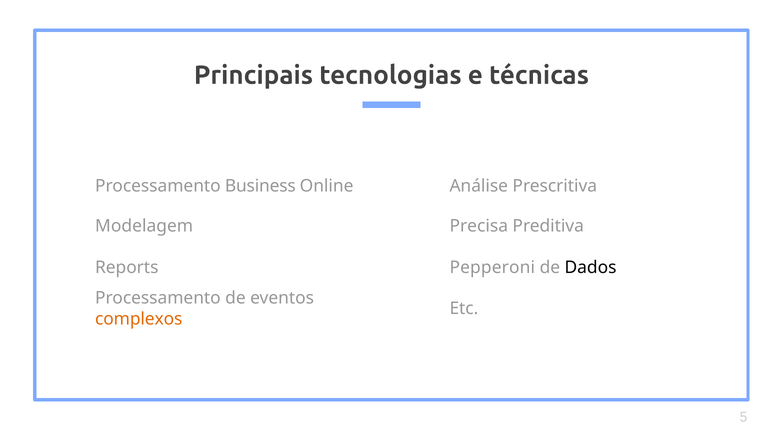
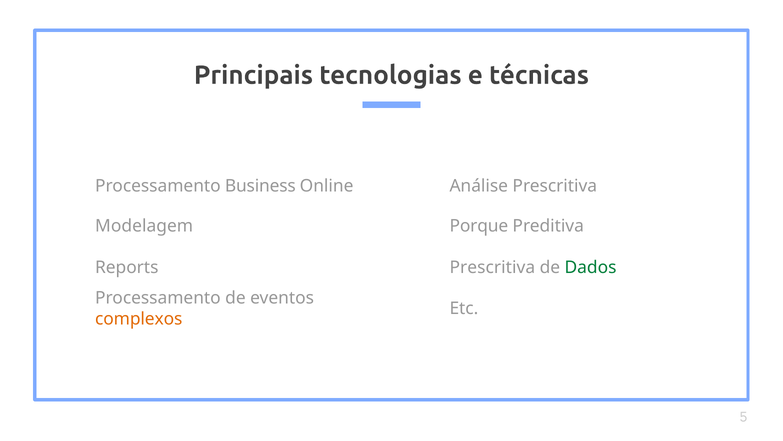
Precisa: Precisa -> Porque (479, 226)
Pepperoni: Pepperoni -> Prescritiva (492, 267)
Dados colour: black -> green (591, 267)
